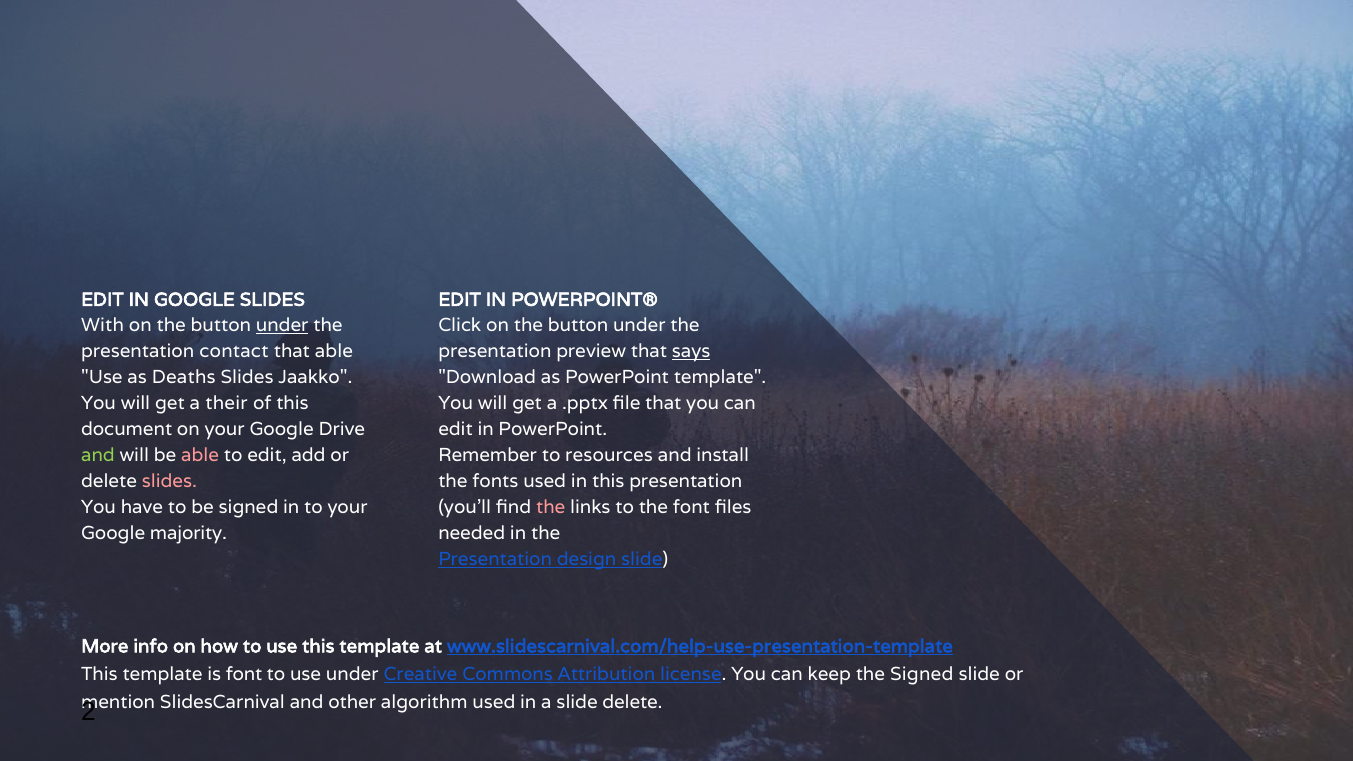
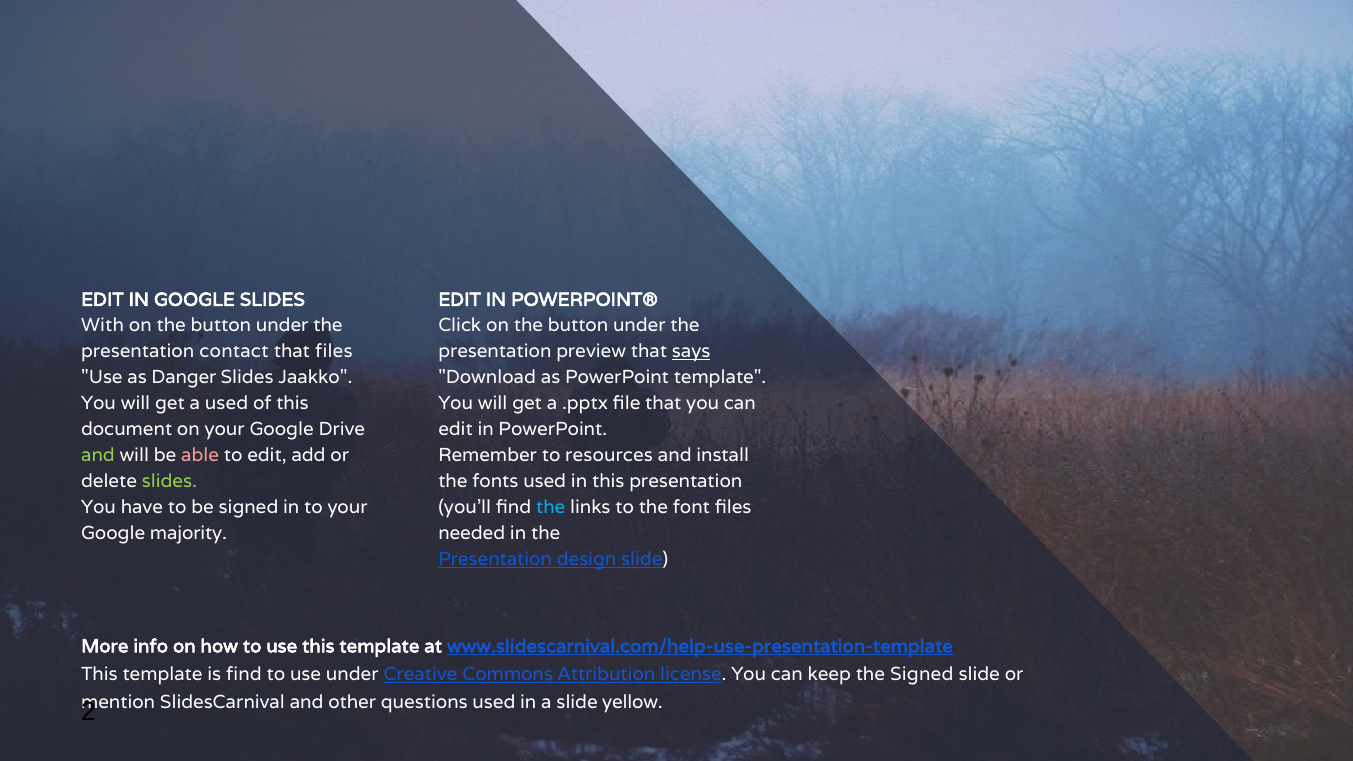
under underline: present -> none (282, 326)
that able: able -> files (334, 352)
Deaths: Deaths -> Danger (184, 377)
a their: their -> used (227, 403)
slides colour: pink -> light green (169, 481)
the colour: pink -> light blue (551, 507)
is font: font -> find (244, 674)
algorithm: algorithm -> questions (424, 702)
slide delete: delete -> yellow (633, 702)
